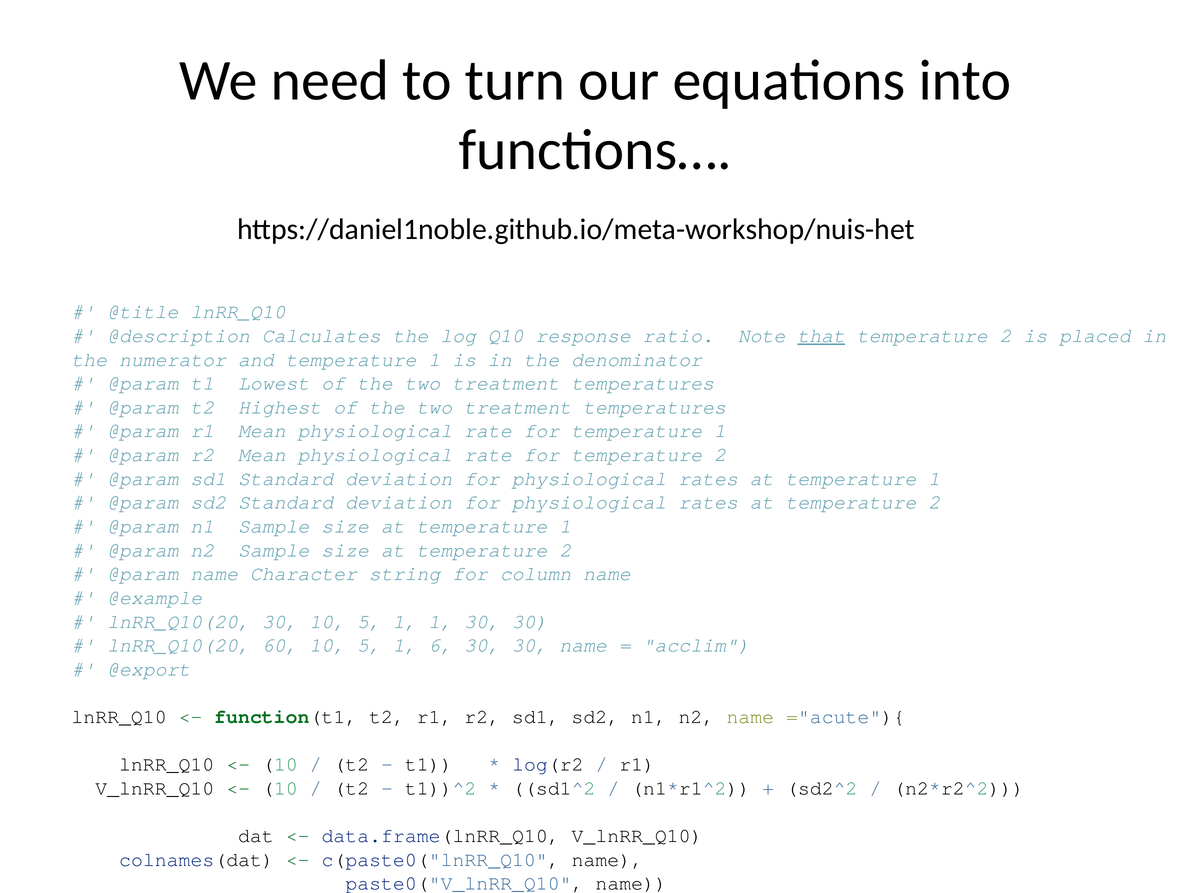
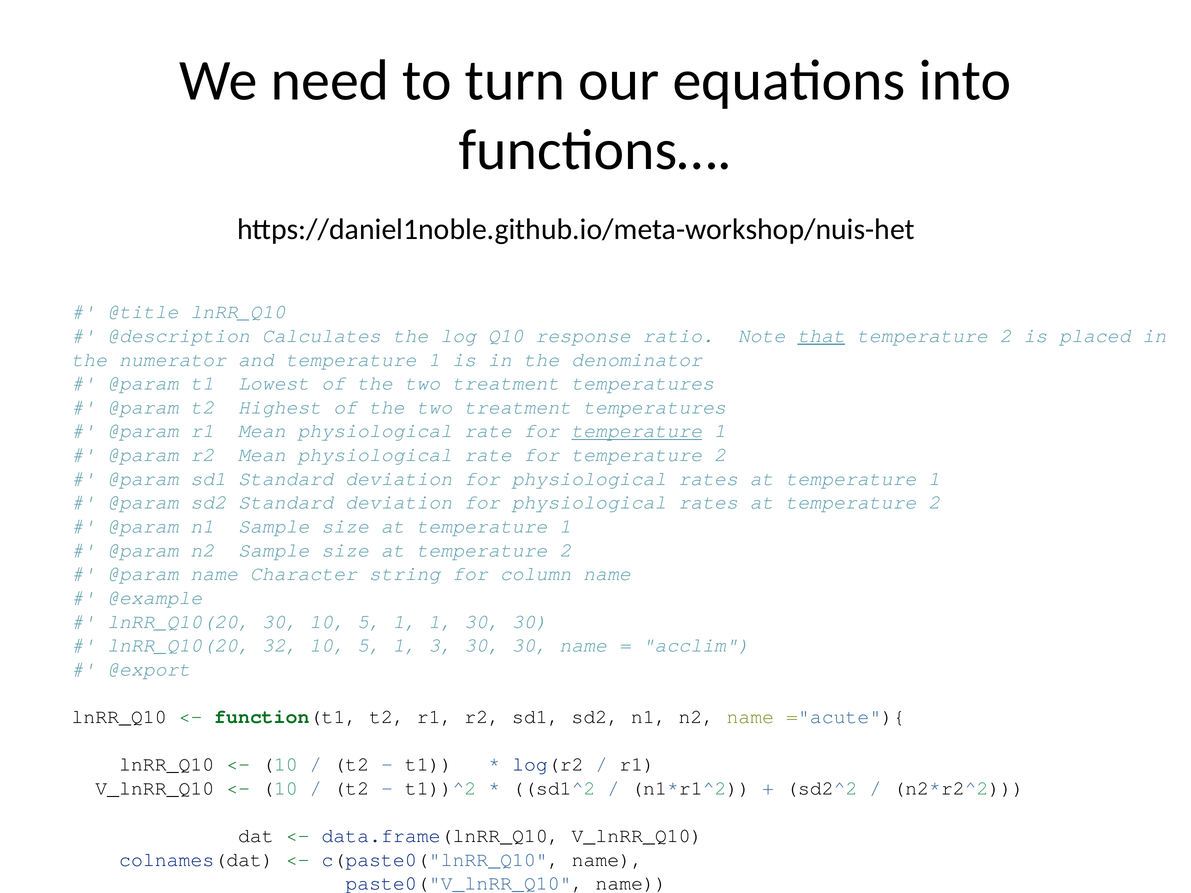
temperature underline: none -> present (637, 431)
60: 60 -> 32 (280, 645)
6: 6 -> 3 (440, 645)
